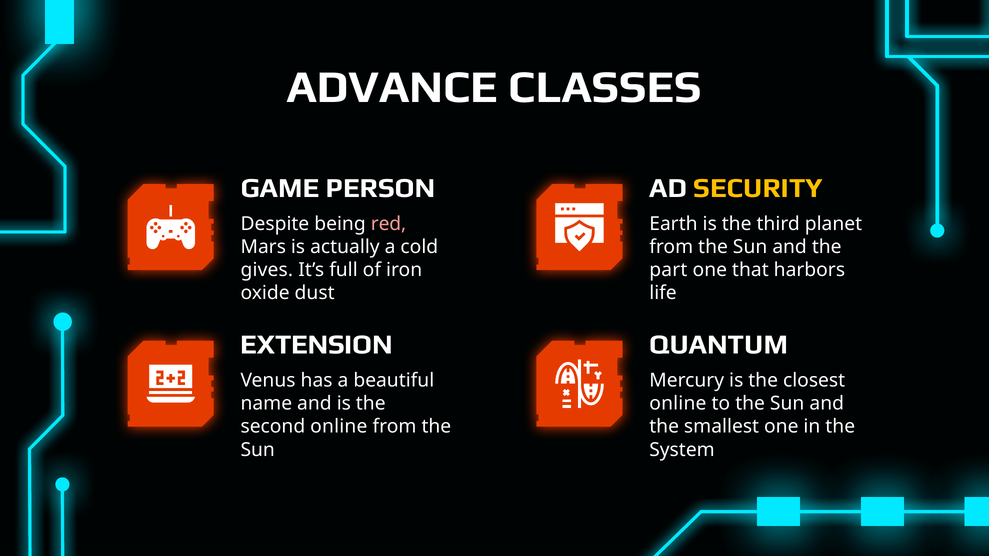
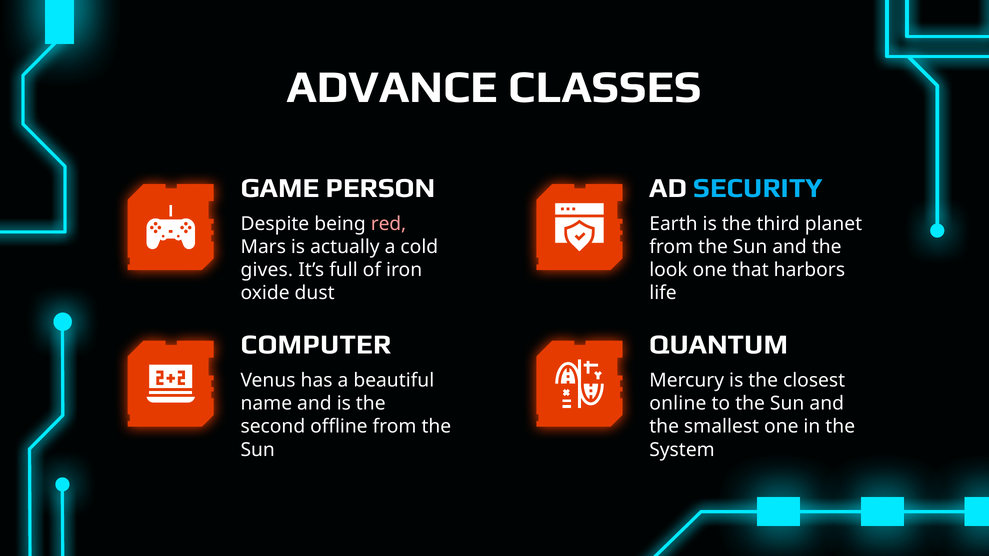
SECURITY colour: yellow -> light blue (758, 188)
part: part -> look (668, 270)
EXTENSION: EXTENSION -> COMPUTER (316, 345)
second online: online -> offline (339, 427)
